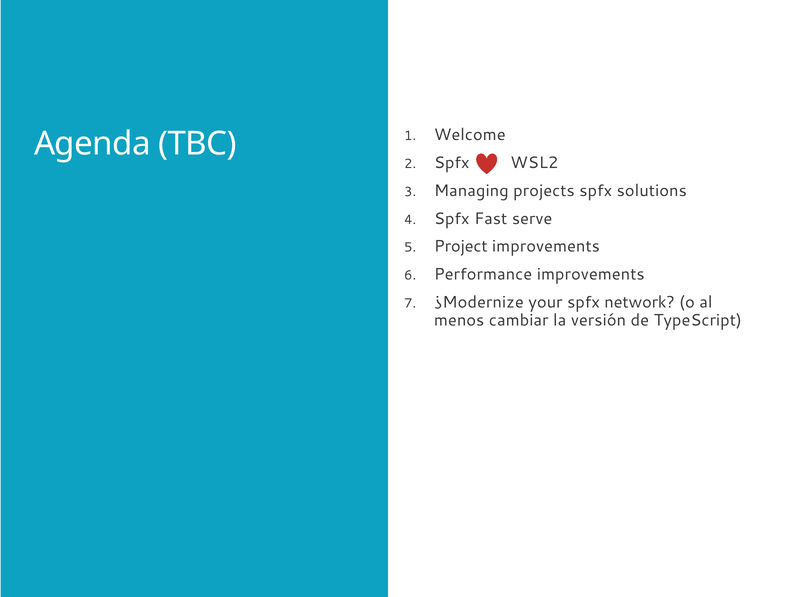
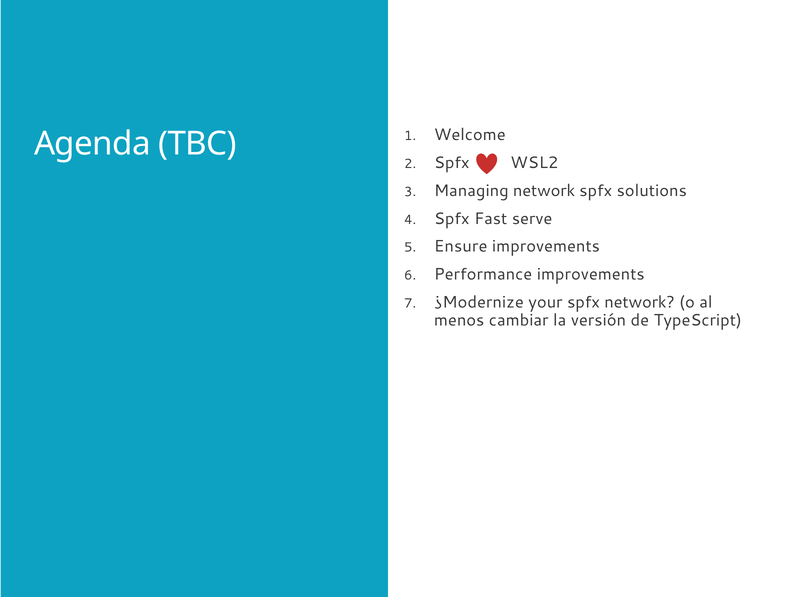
Managing projects: projects -> network (544, 191)
Project: Project -> Ensure (461, 246)
